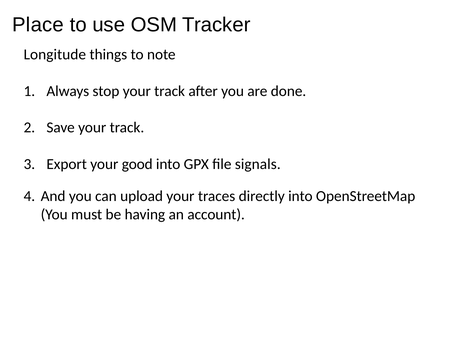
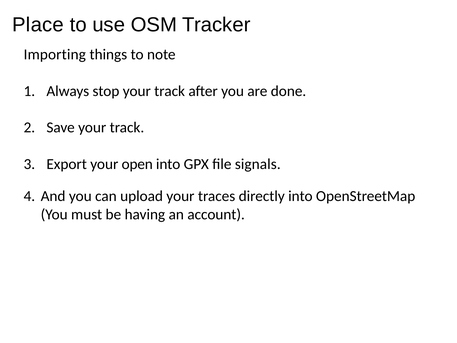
Longitude: Longitude -> Importing (55, 54)
good: good -> open (137, 164)
